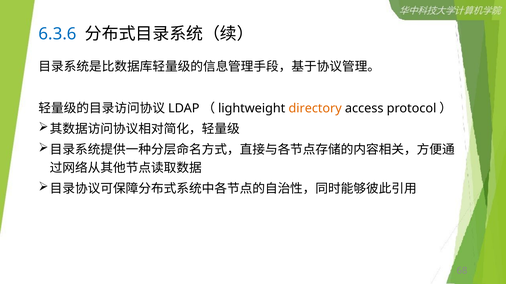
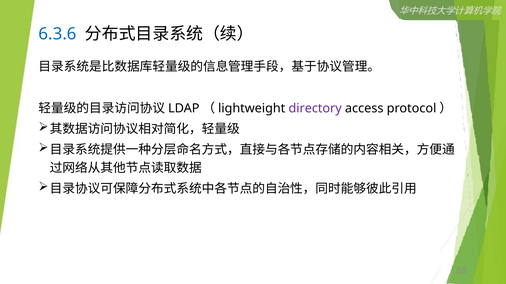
directory colour: orange -> purple (315, 108)
